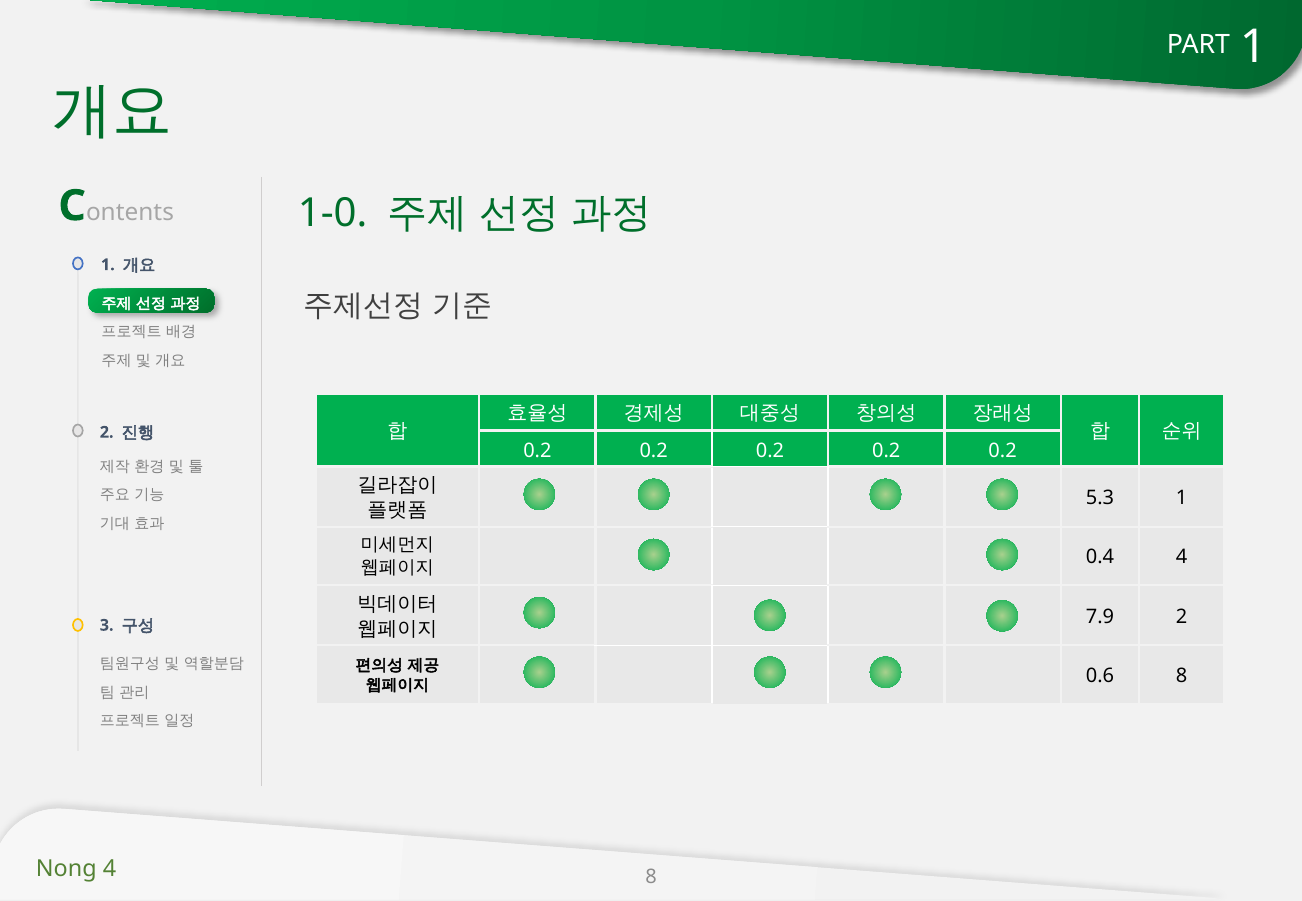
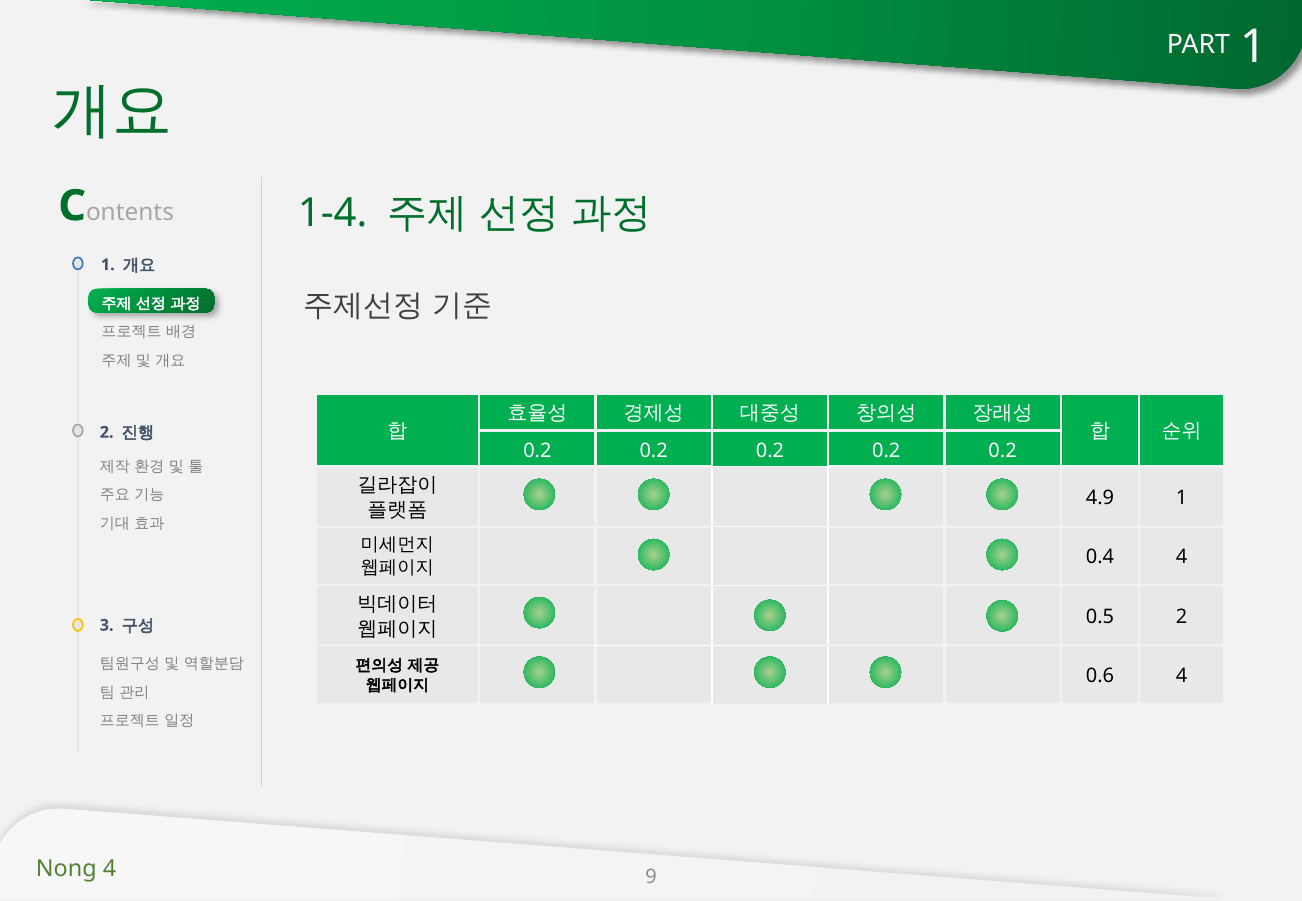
1-0: 1-0 -> 1-4 (333, 213)
5.3: 5.3 -> 4.9 (1100, 498)
7.9: 7.9 -> 0.5 (1100, 617)
0.6 8: 8 -> 4 (1182, 676)
4 8: 8 -> 9 (651, 877)
